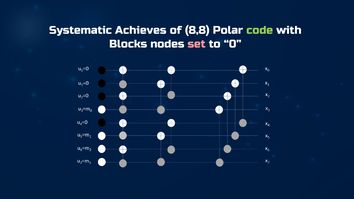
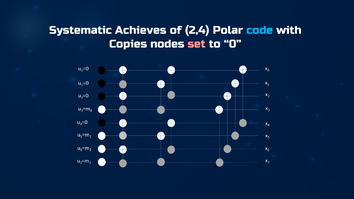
8,8: 8,8 -> 2,4 (197, 30)
code colour: light green -> light blue (260, 30)
Blocks: Blocks -> Copies (128, 44)
